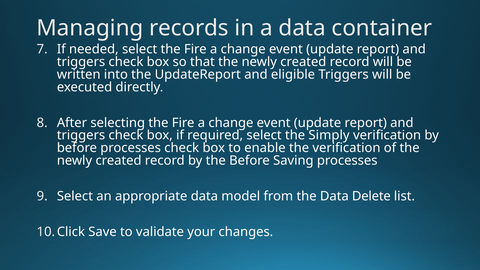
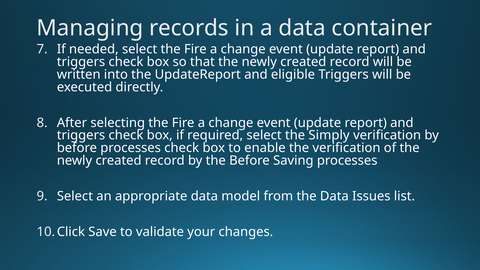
Delete: Delete -> Issues (371, 196)
